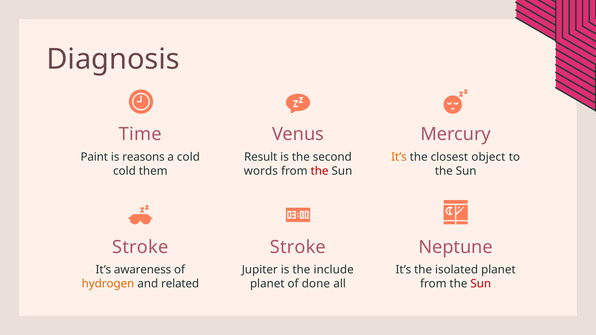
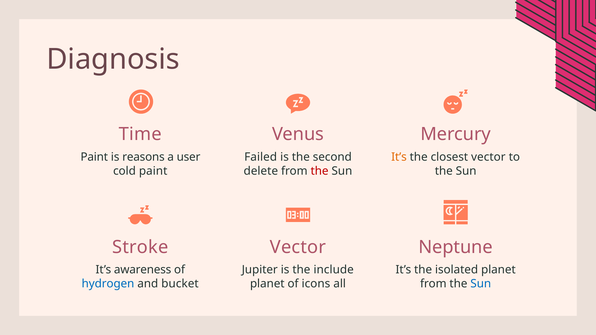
a cold: cold -> user (189, 157)
Result: Result -> Failed (261, 157)
closest object: object -> vector (488, 157)
cold them: them -> paint (153, 171)
words: words -> delete (261, 171)
Stroke: Stroke -> Vector (298, 247)
hydrogen colour: orange -> blue (108, 284)
related: related -> bucket (180, 284)
done: done -> icons (316, 284)
Sun colour: red -> blue (481, 284)
